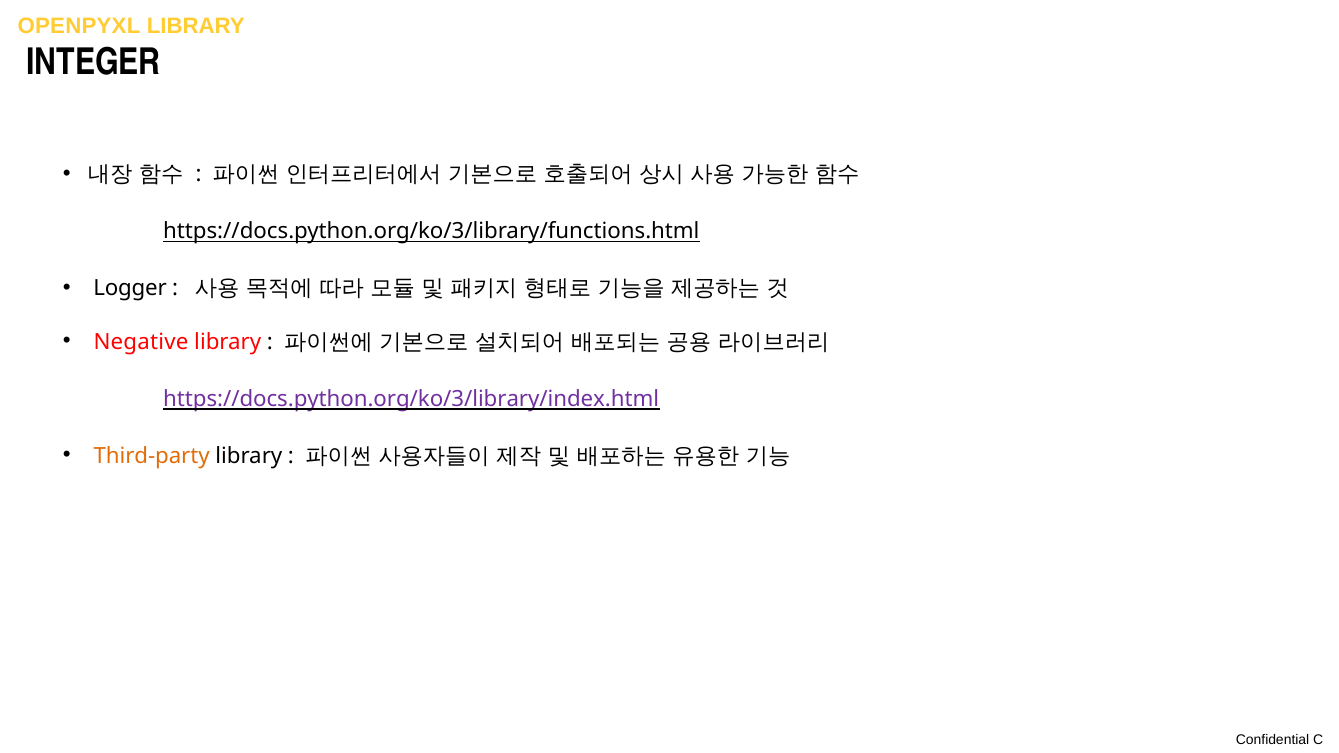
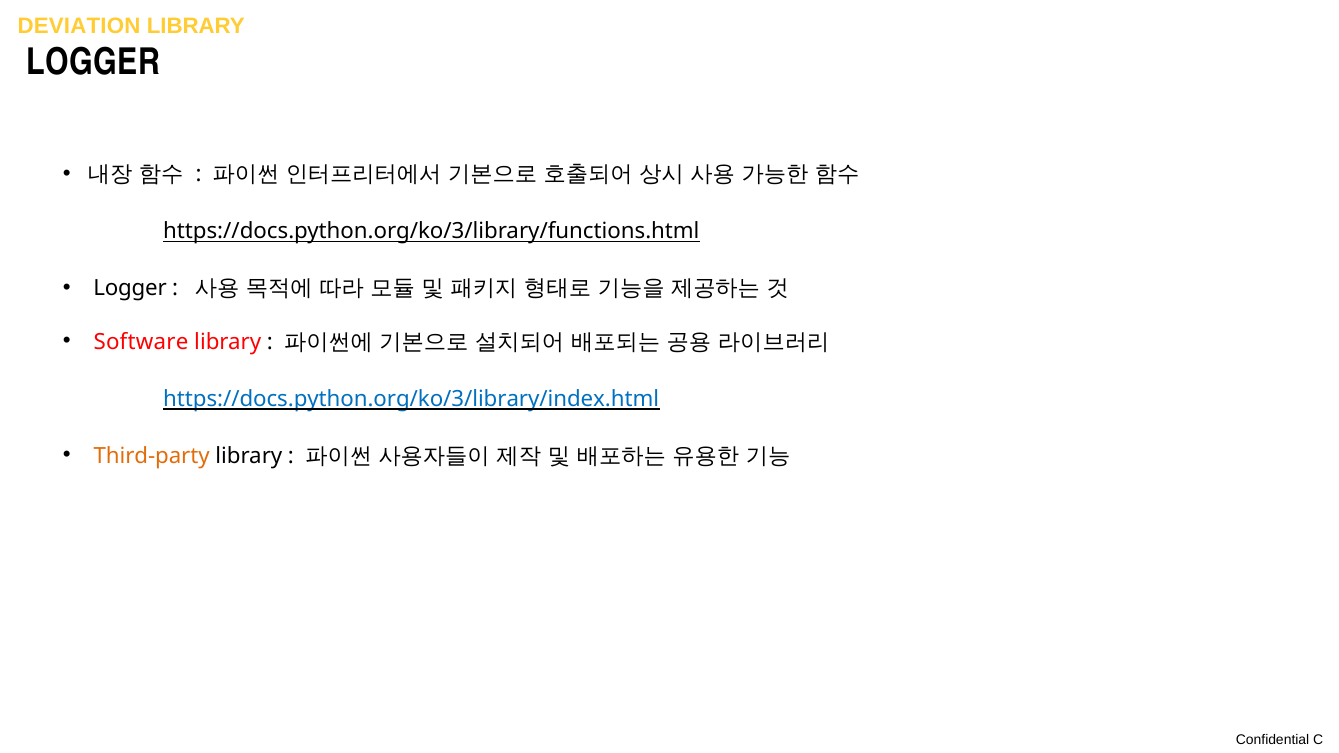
OPENPYXL: OPENPYXL -> DEVIATION (79, 27)
INTEGER: INTEGER -> LOGGER (93, 62)
Negative: Negative -> Software (141, 342)
https://docs.python.org/ko/3/library/index.html colour: purple -> blue (411, 399)
